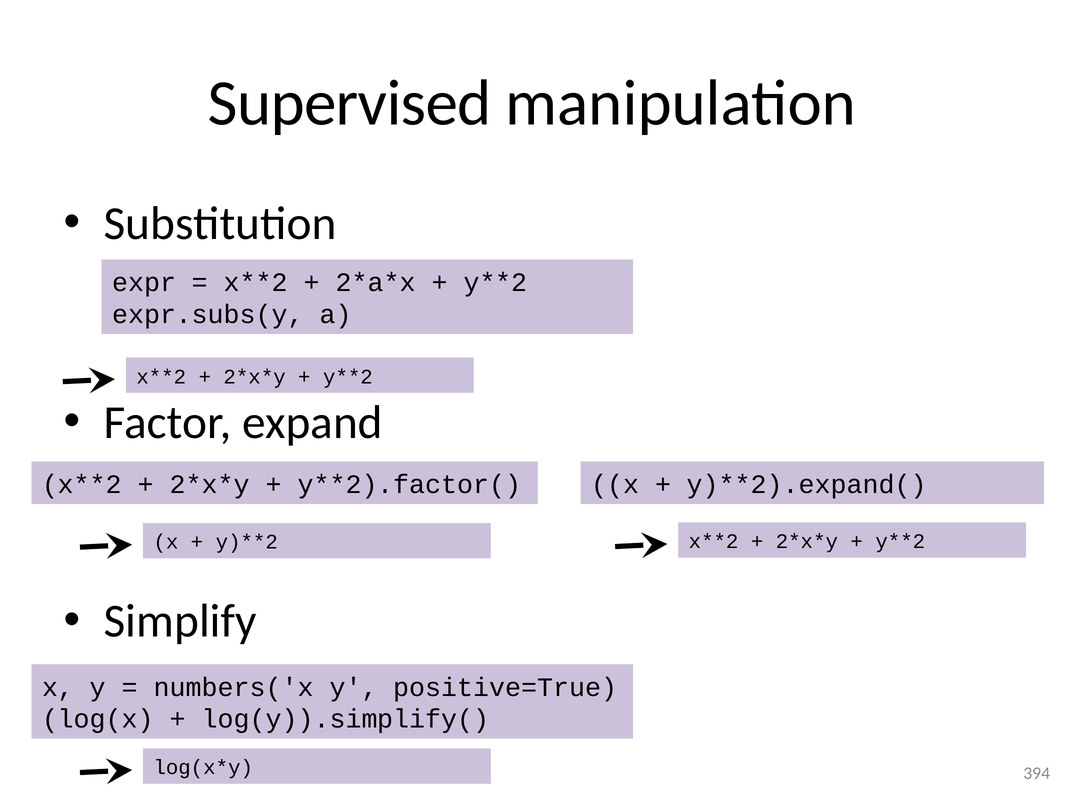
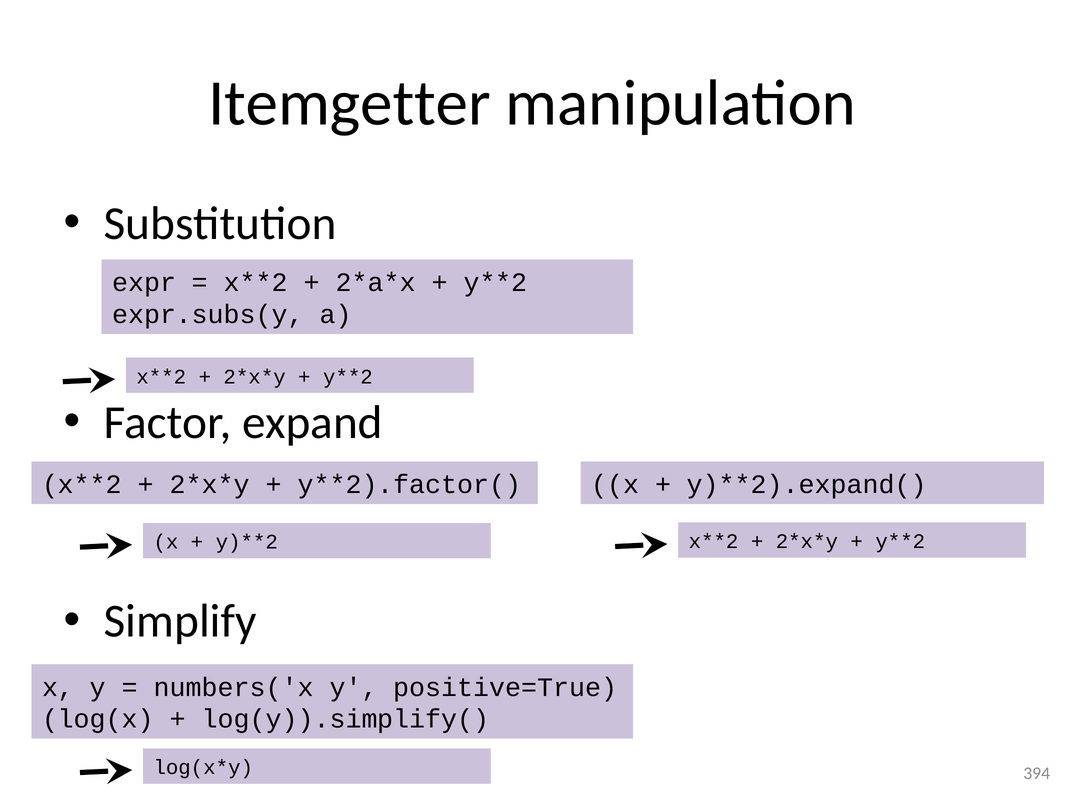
Supervised: Supervised -> Itemgetter (349, 103)
